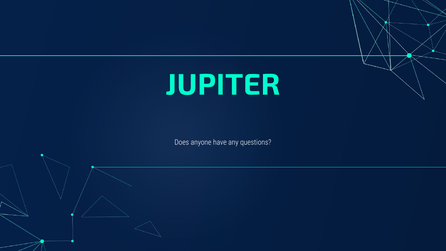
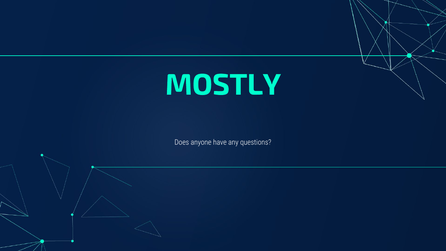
JUPITER: JUPITER -> MOSTLY (223, 85)
